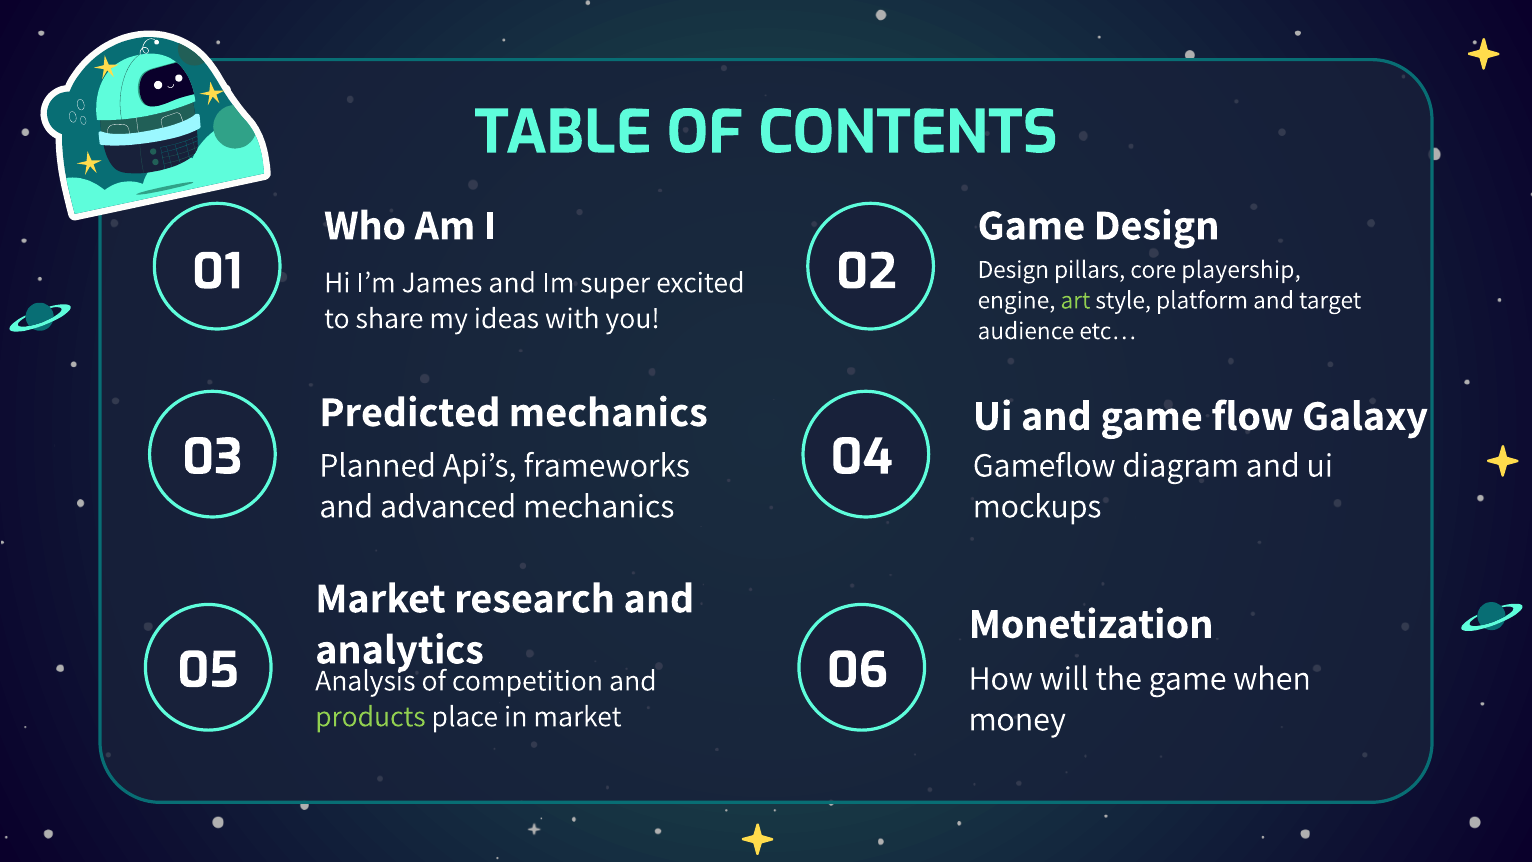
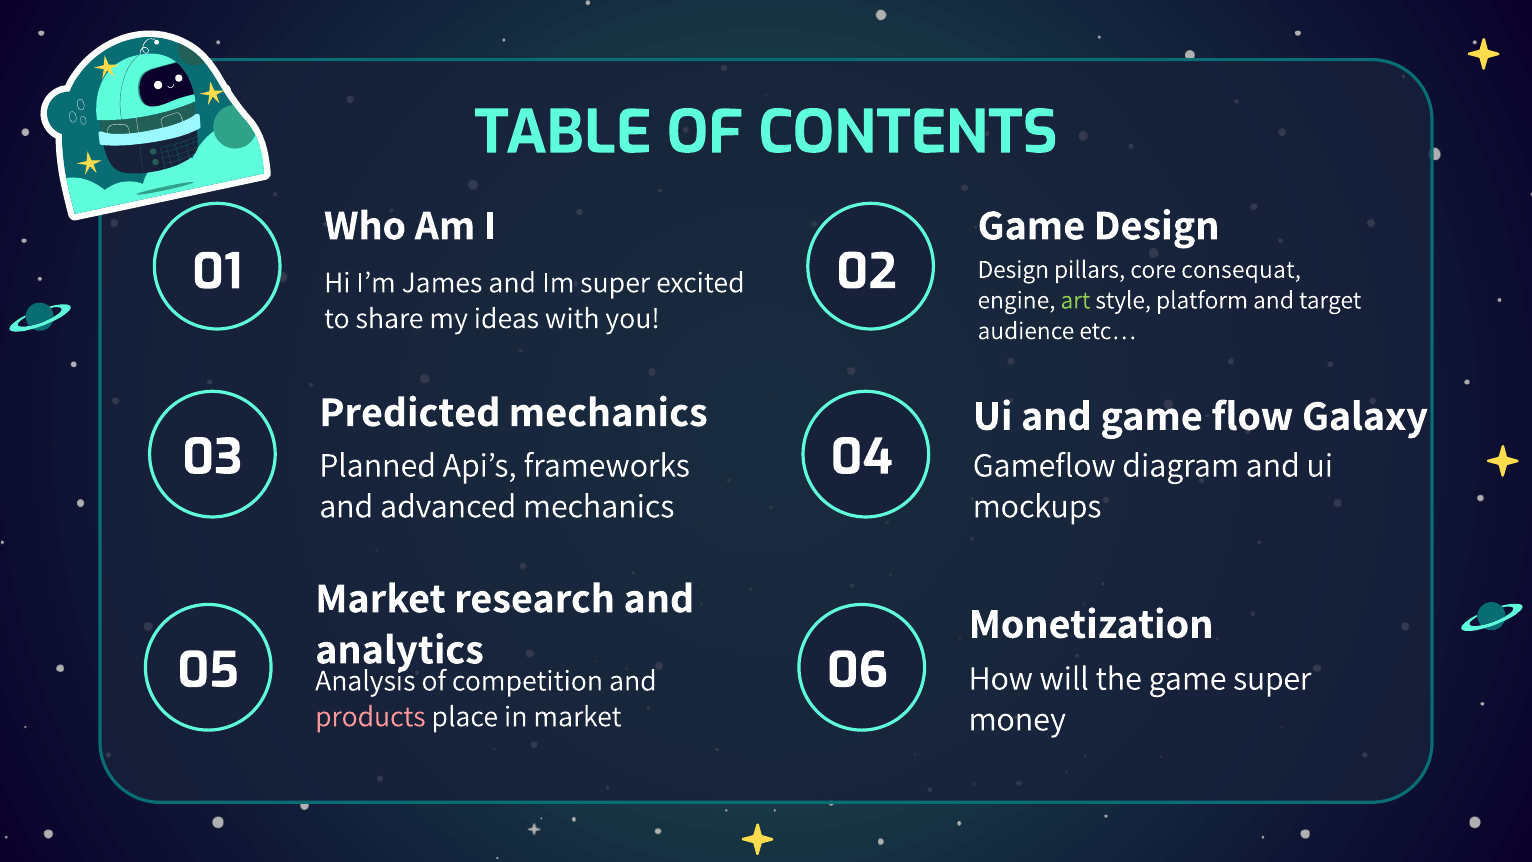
playership: playership -> consequat (1241, 269)
game when: when -> super (1272, 678)
products colour: light green -> pink (370, 716)
